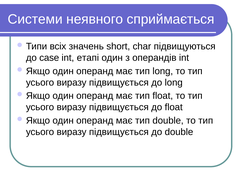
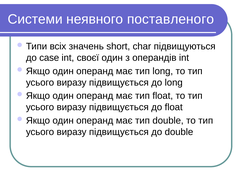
сприймається: сприймається -> поставленого (171, 19)
етапі: етапі -> своєї (88, 58)
